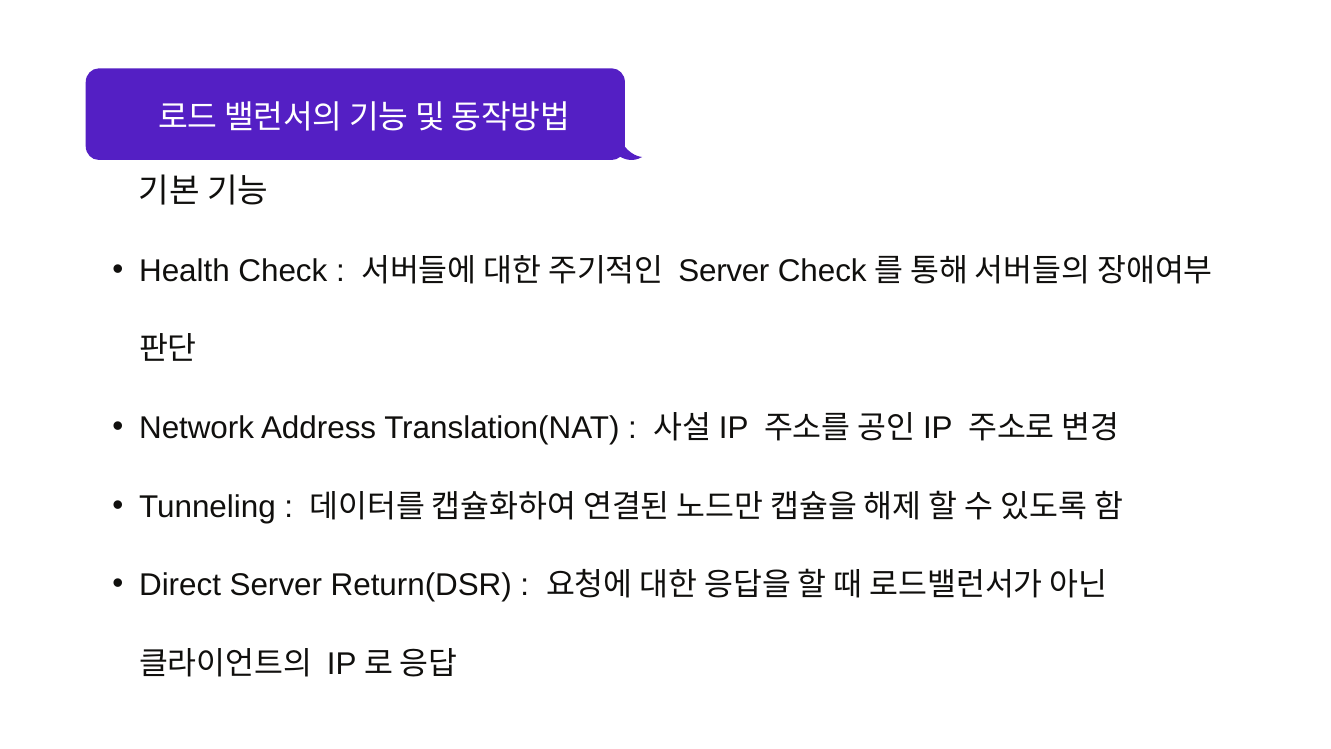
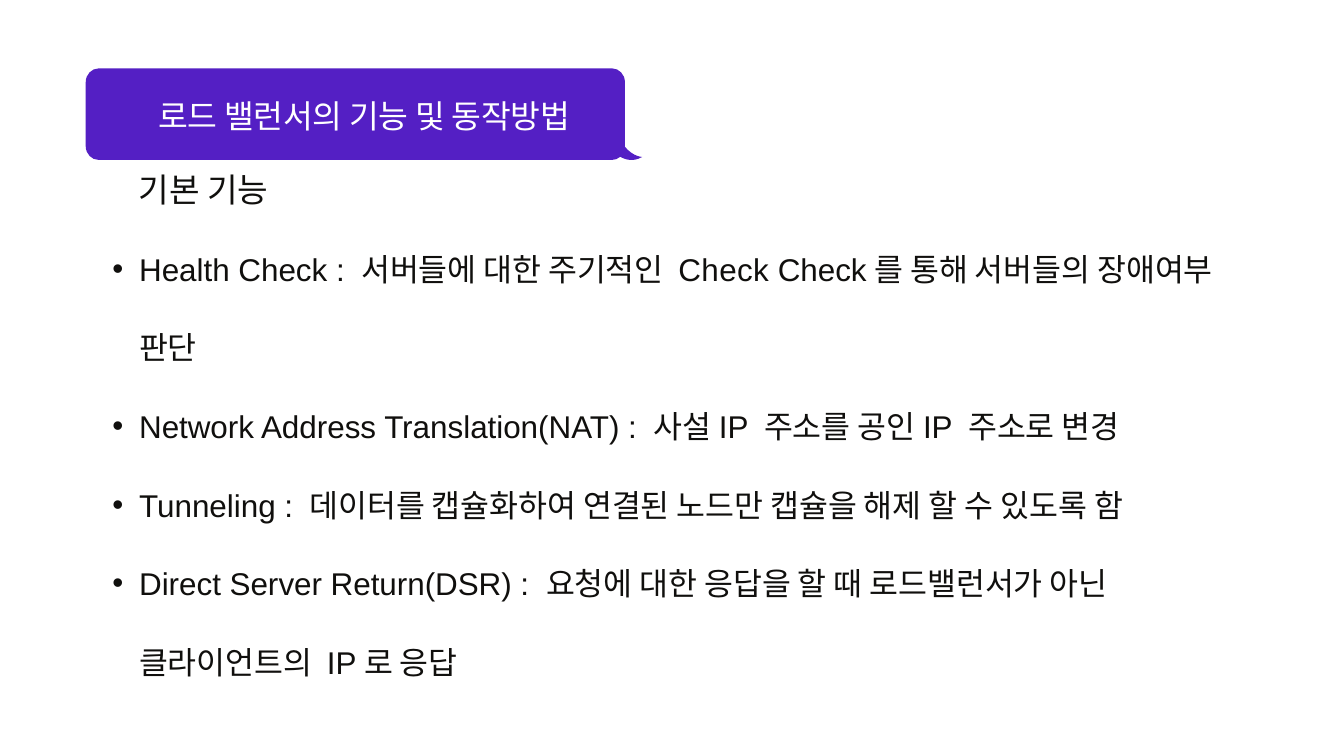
Server: Server -> Check (724, 271)
